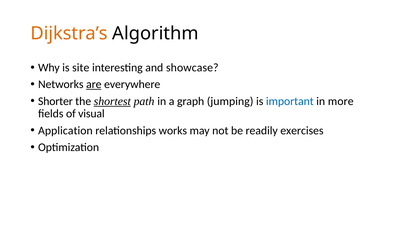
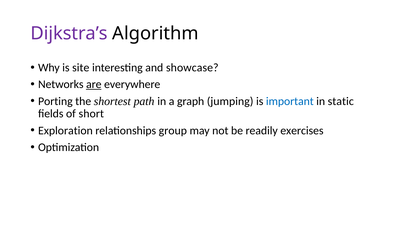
Dijkstra’s colour: orange -> purple (69, 34)
Shorter: Shorter -> Porting (55, 101)
shortest underline: present -> none (112, 101)
more: more -> static (341, 101)
visual: visual -> short (91, 114)
Application: Application -> Exploration (65, 131)
works: works -> group (173, 131)
